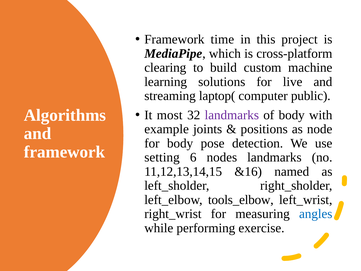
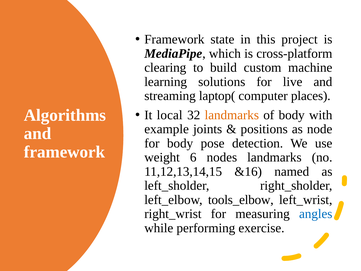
time: time -> state (222, 39)
public: public -> places (311, 96)
most: most -> local (170, 115)
landmarks colour: purple -> orange (232, 115)
setting: setting -> weight (162, 157)
